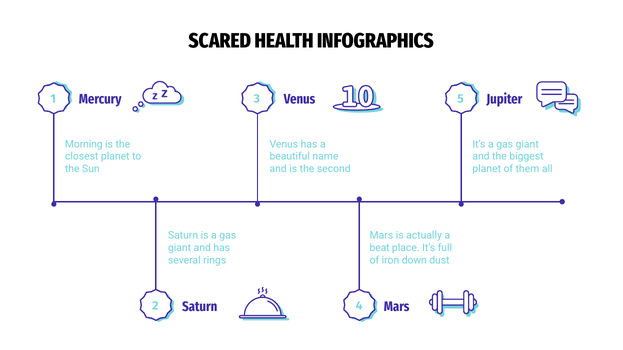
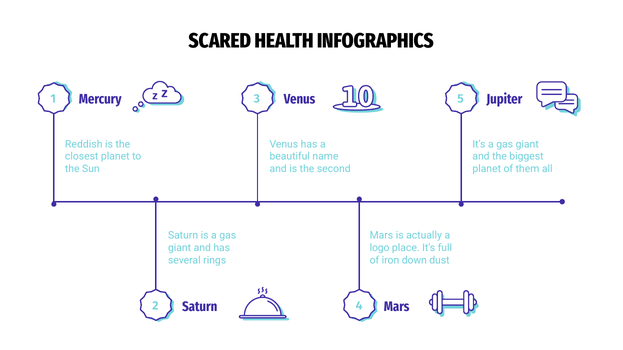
Morning: Morning -> Reddish (84, 144)
beat: beat -> logo (380, 248)
